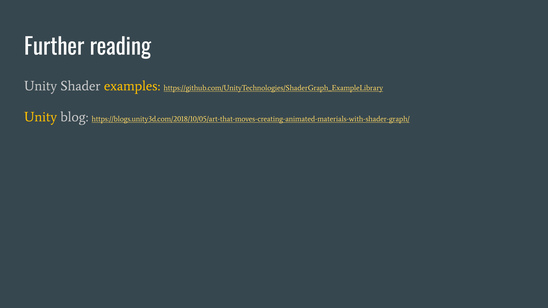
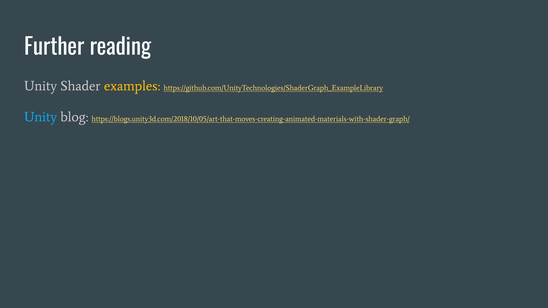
Unity colour: yellow -> light blue (41, 117)
